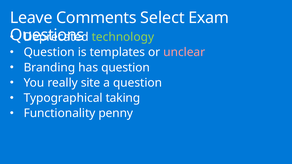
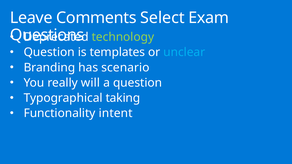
unclear colour: pink -> light blue (184, 52)
has question: question -> scenario (125, 68)
site: site -> will (90, 83)
penny: penny -> intent (116, 113)
